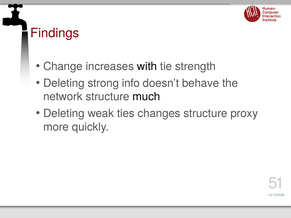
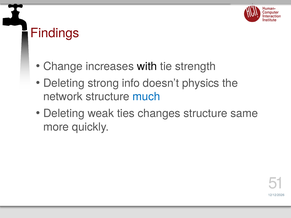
behave: behave -> physics (201, 83)
much colour: black -> blue (146, 97)
proxy: proxy -> same (244, 114)
